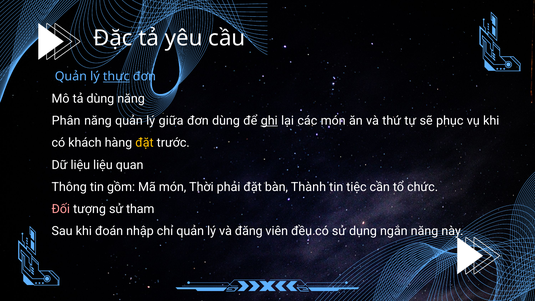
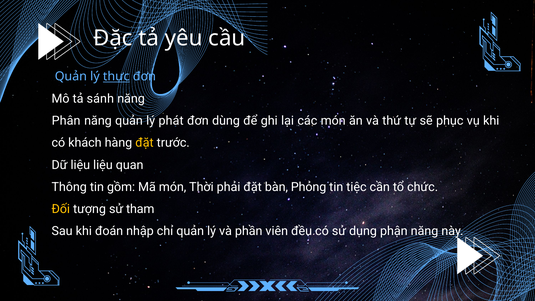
tả dùng: dùng -> sánh (100, 99)
giữa: giữa -> phát (171, 121)
ghi underline: present -> none (269, 121)
Thành: Thành -> Phỏng (309, 187)
Đối colour: pink -> yellow (61, 209)
đăng: đăng -> phần (249, 231)
ngắn: ngắn -> phận (394, 231)
